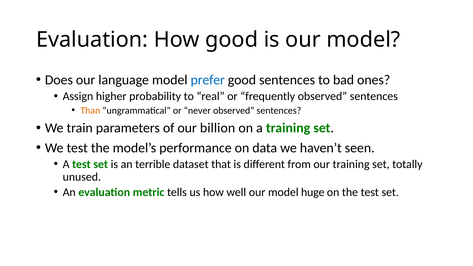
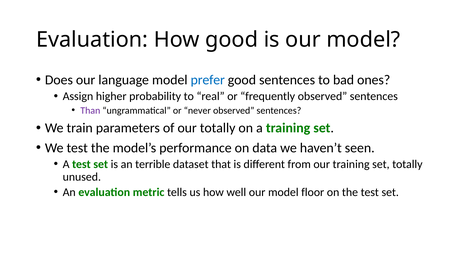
Than colour: orange -> purple (90, 110)
our billion: billion -> totally (218, 128)
huge: huge -> floor (313, 192)
